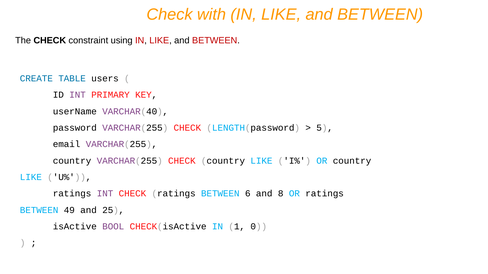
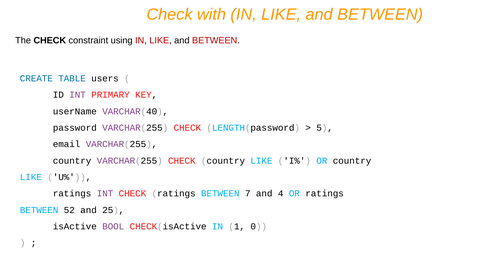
6: 6 -> 7 (248, 194)
8: 8 -> 4 (281, 194)
49: 49 -> 52 (69, 210)
